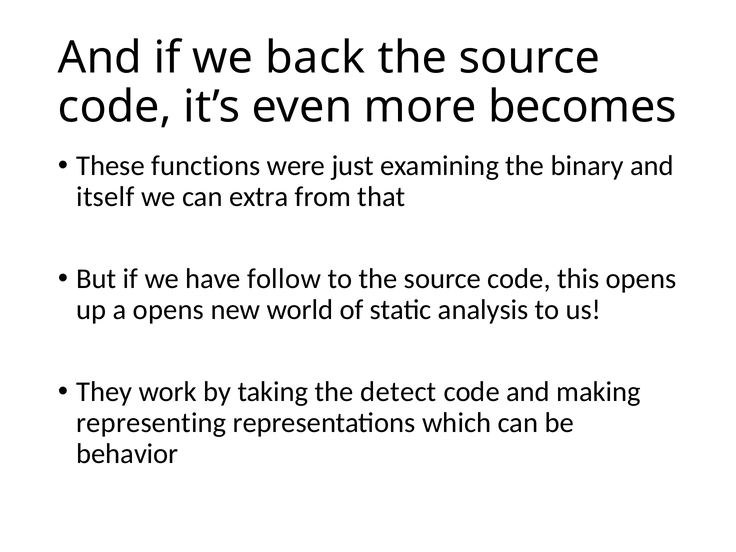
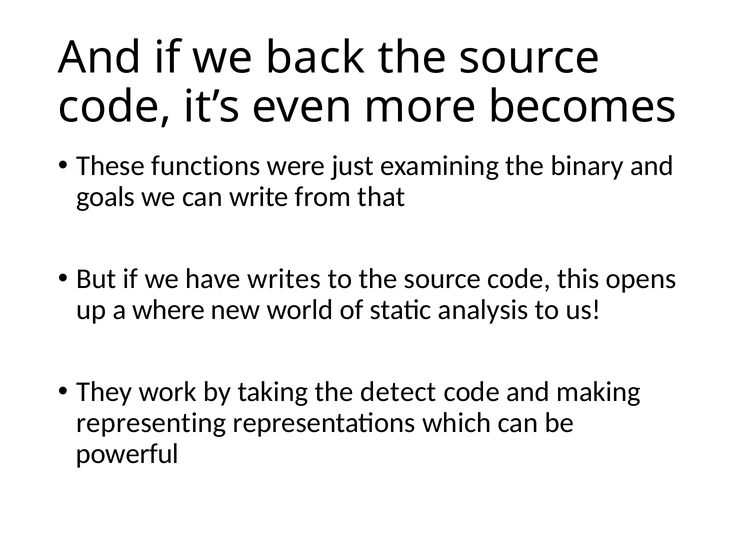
itself: itself -> goals (106, 197)
extra: extra -> write (259, 197)
follow: follow -> writes (284, 279)
a opens: opens -> where (169, 310)
behavior: behavior -> powerful (127, 454)
